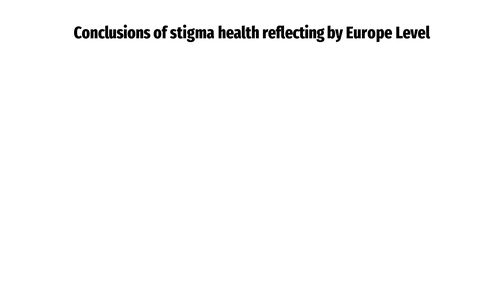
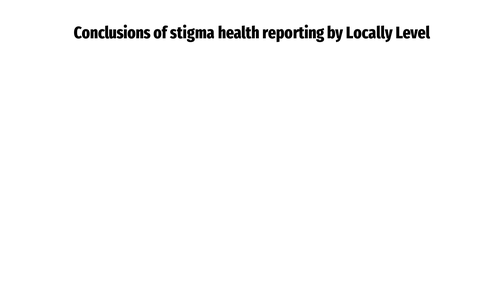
reflecting: reflecting -> reporting (293, 33)
Europe: Europe -> Locally (369, 33)
